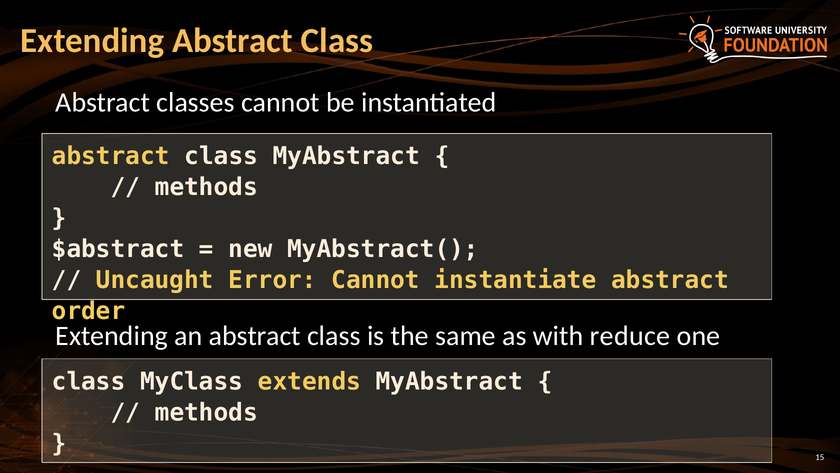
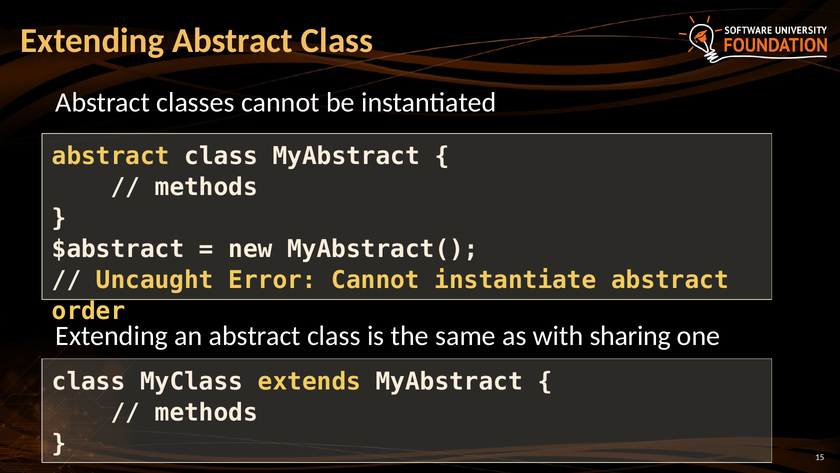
reduce: reduce -> sharing (630, 335)
